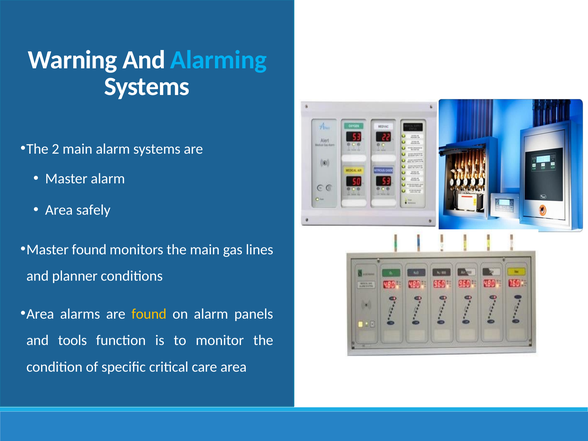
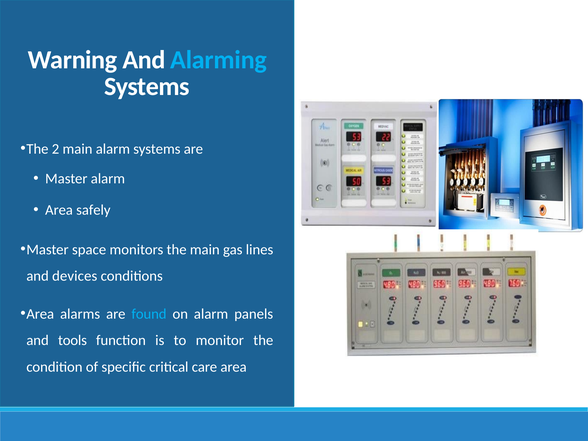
Master found: found -> space (89, 250)
planner: planner -> devices (75, 276)
found colour: yellow -> light blue (149, 314)
